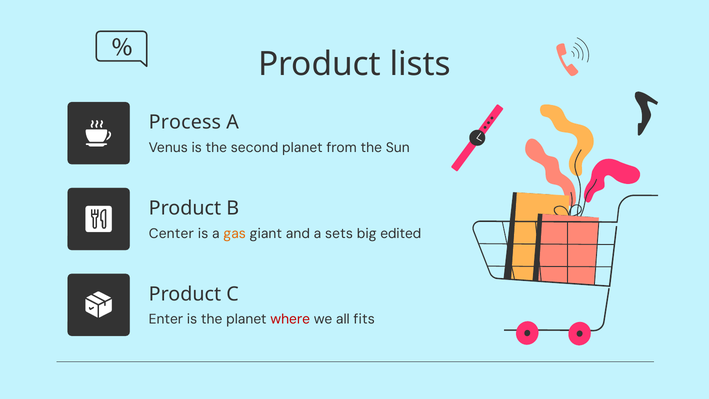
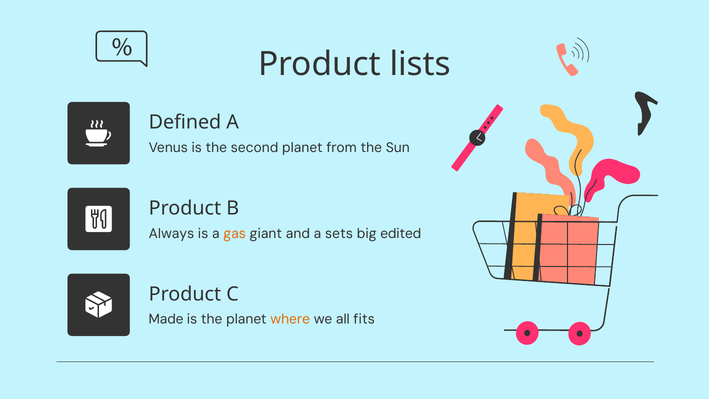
Process: Process -> Defined (185, 122)
Center: Center -> Always (171, 233)
Enter: Enter -> Made (166, 319)
where colour: red -> orange (290, 319)
